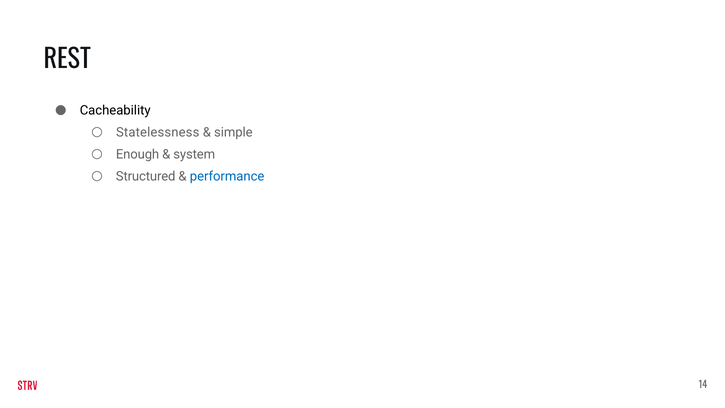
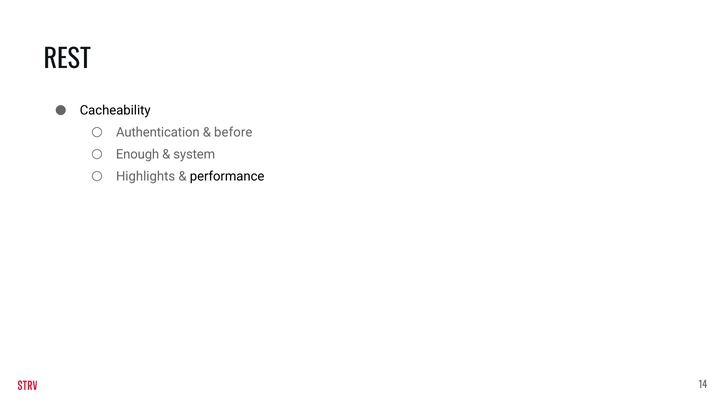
Statelessness: Statelessness -> Authentication (158, 132)
simple: simple -> before (233, 132)
Structured: Structured -> Highlights (146, 176)
performance colour: blue -> black (227, 176)
